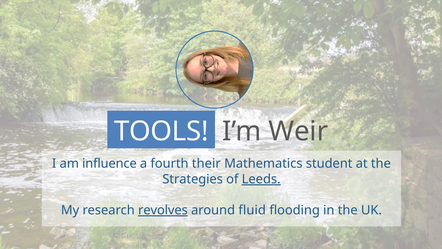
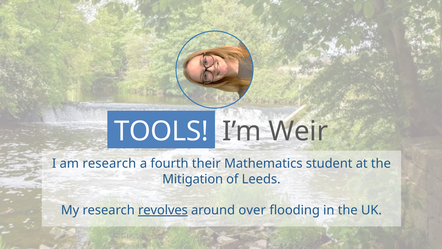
am influence: influence -> research (109, 164)
Strategies: Strategies -> Mitigation (193, 179)
Leeds underline: present -> none (261, 179)
fluid: fluid -> over (252, 210)
